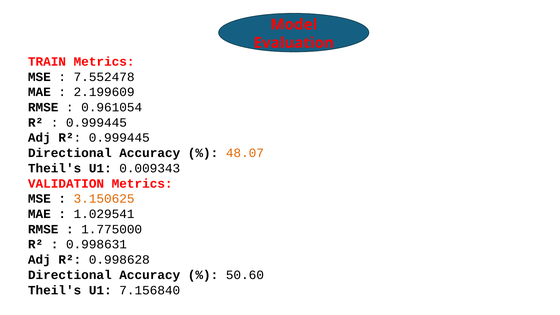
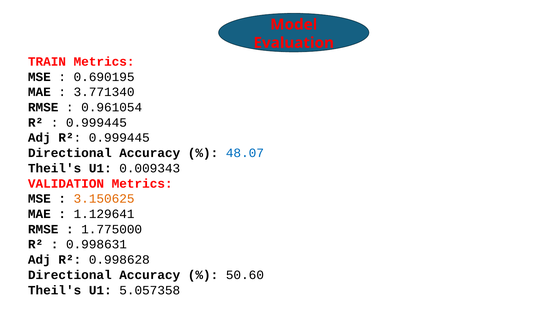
7.552478: 7.552478 -> 0.690195 (104, 77)
2.199609: 2.199609 -> 3.771340 (104, 92)
48.07 colour: orange -> blue (245, 153)
1.029541: 1.029541 -> 1.129641 (104, 214)
7.156840: 7.156840 -> 5.057358 (150, 290)
